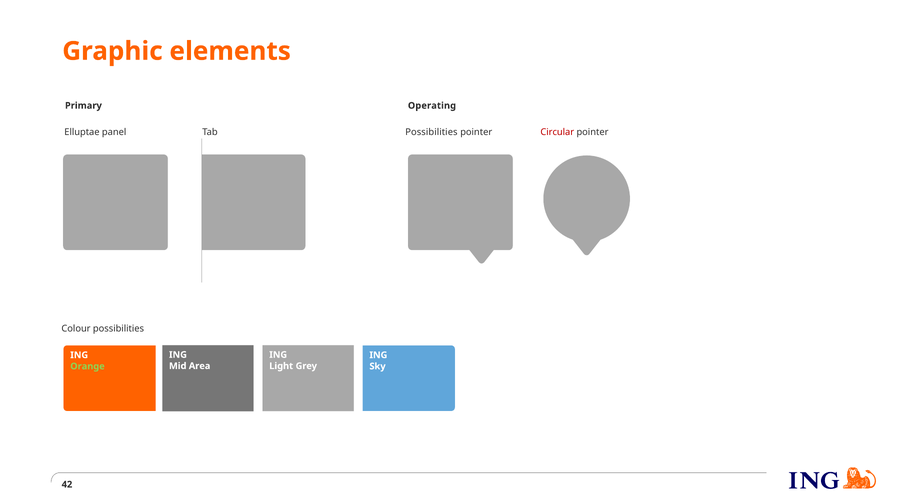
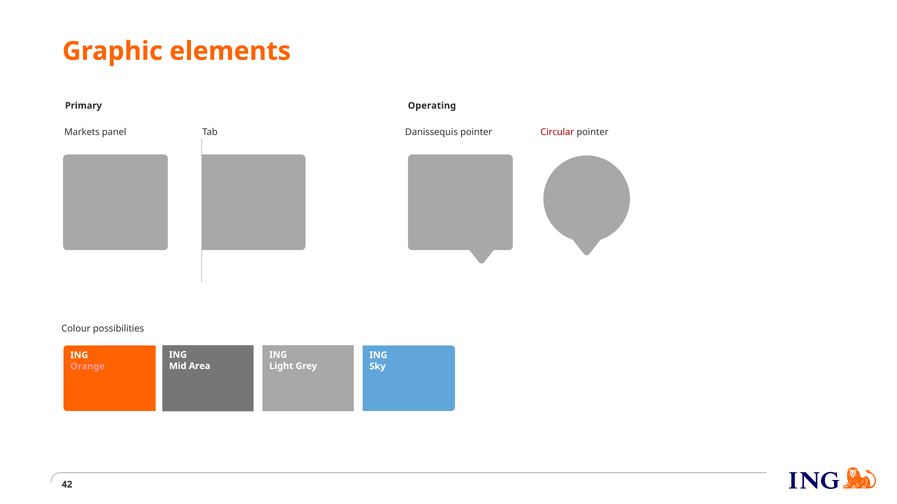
Elluptae: Elluptae -> Markets (82, 132)
Possibilities: Possibilities -> Danissequis (431, 132)
Orange colour: light green -> pink (87, 367)
